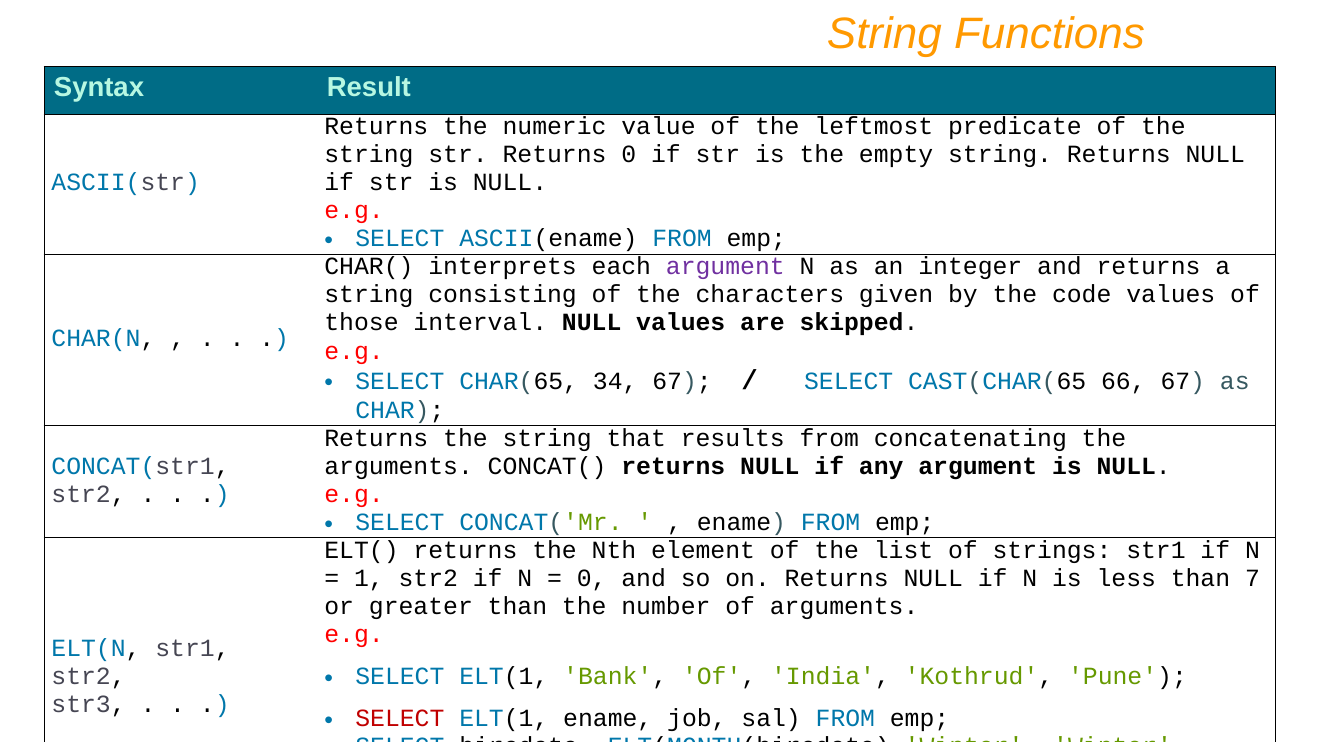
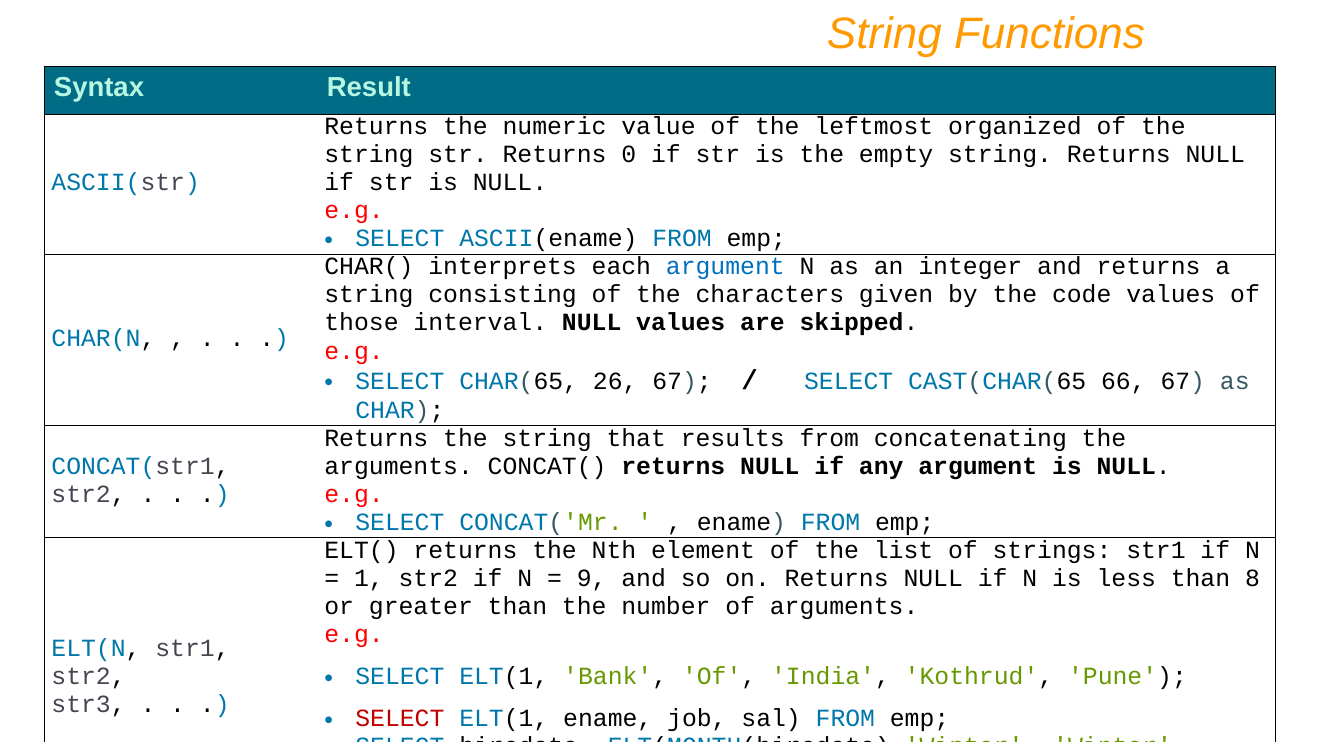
predicate: predicate -> organized (1015, 127)
argument colour: purple -> blue (725, 267)
34: 34 -> 26 (615, 381)
0: 0 -> 9 (592, 579)
7: 7 -> 8 (1252, 579)
